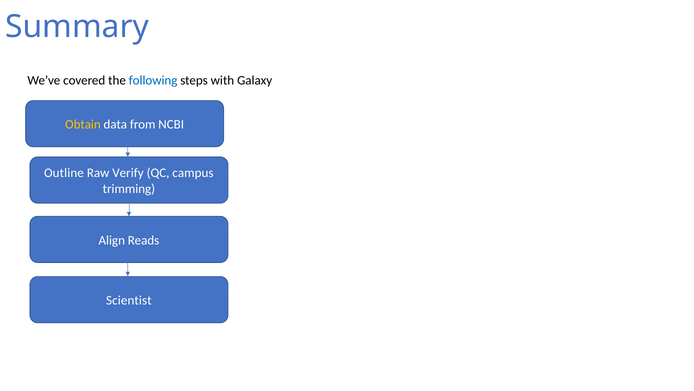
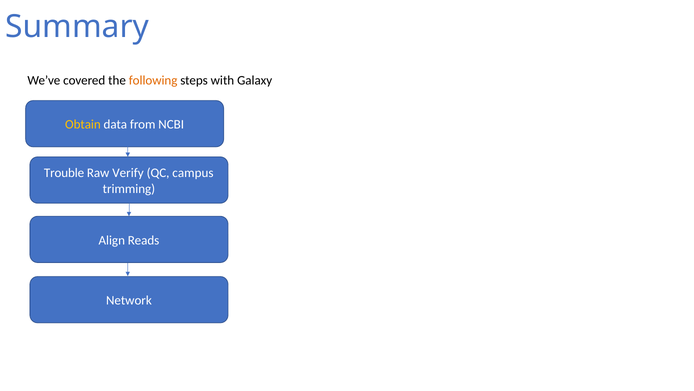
following colour: blue -> orange (153, 80)
Outline: Outline -> Trouble (64, 173)
Scientist: Scientist -> Network (129, 300)
